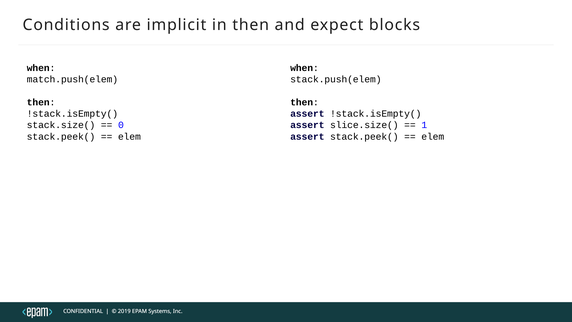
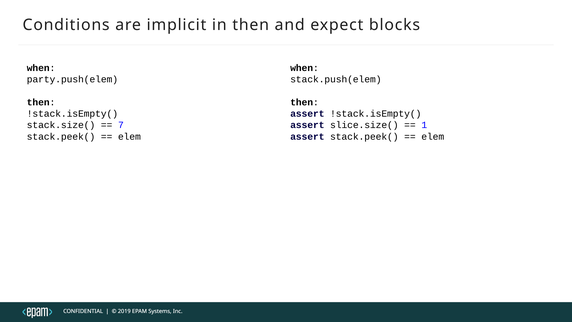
match.push(elem: match.push(elem -> party.push(elem (72, 79)
0: 0 -> 7 (121, 125)
